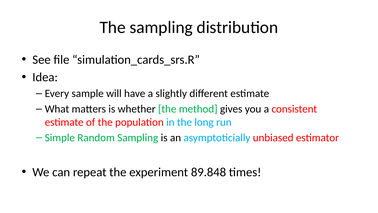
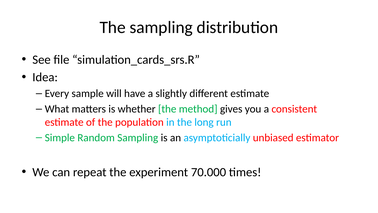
89.848: 89.848 -> 70.000 (209, 172)
